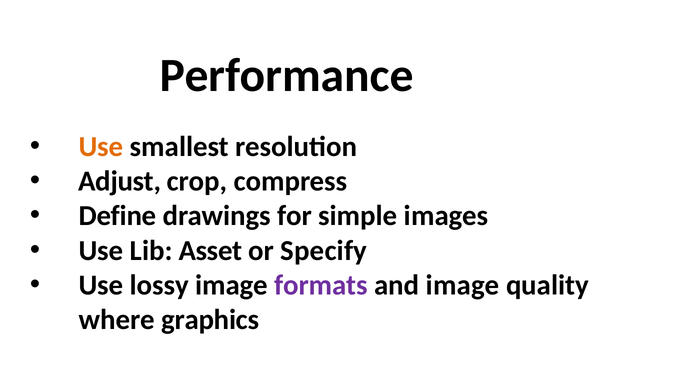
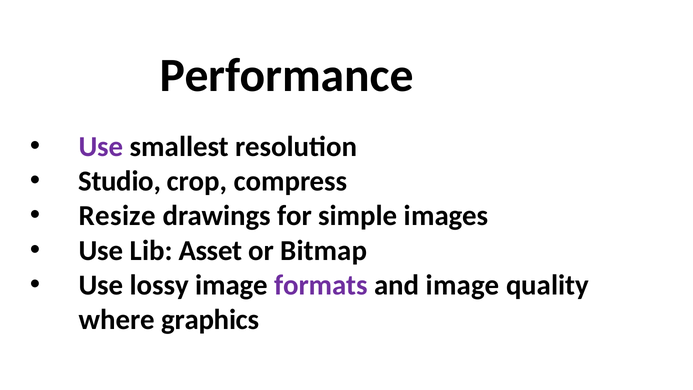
Use colour: orange -> purple (101, 147)
Adjust: Adjust -> Studio (120, 181)
Define: Define -> Resize (117, 216)
Specify: Specify -> Bitmap (324, 250)
